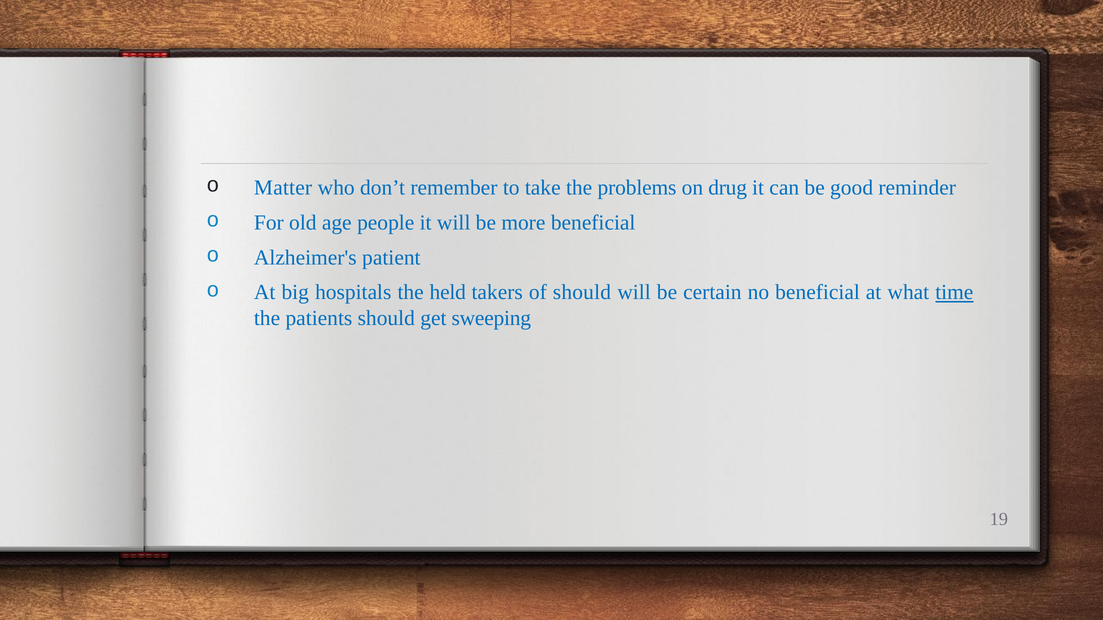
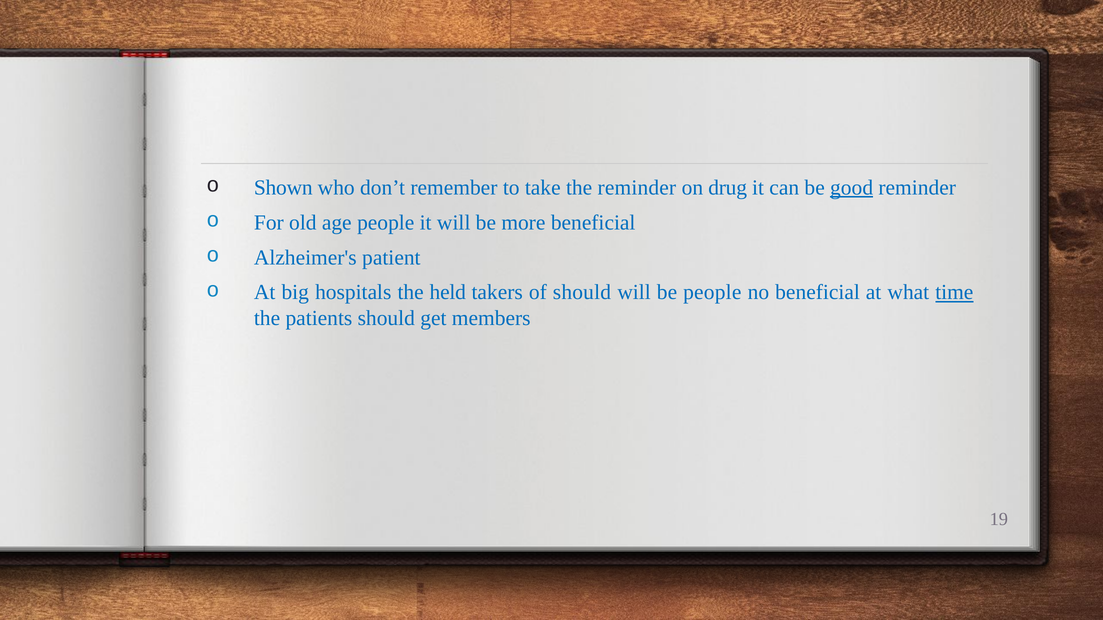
Matter: Matter -> Shown (283, 188)
the problems: problems -> reminder (637, 188)
good underline: none -> present (852, 188)
be certain: certain -> people (712, 293)
sweeping: sweeping -> members (491, 318)
